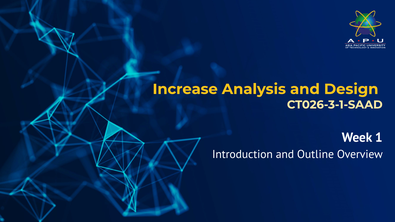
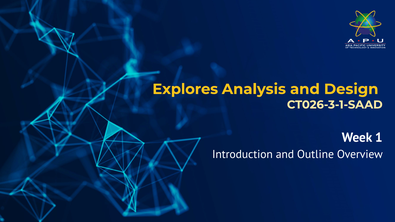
Increase: Increase -> Explores (185, 89)
